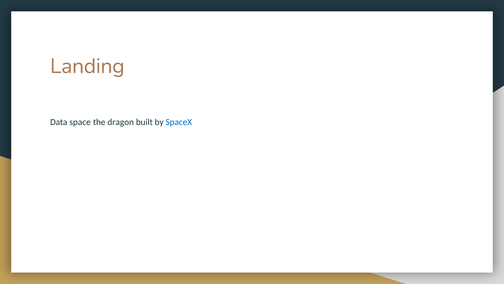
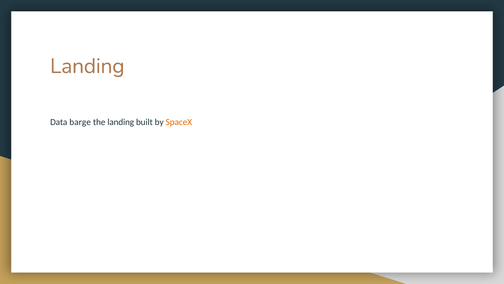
space: space -> barge (80, 122)
the dragon: dragon -> landing (121, 122)
SpaceX colour: blue -> orange (179, 122)
